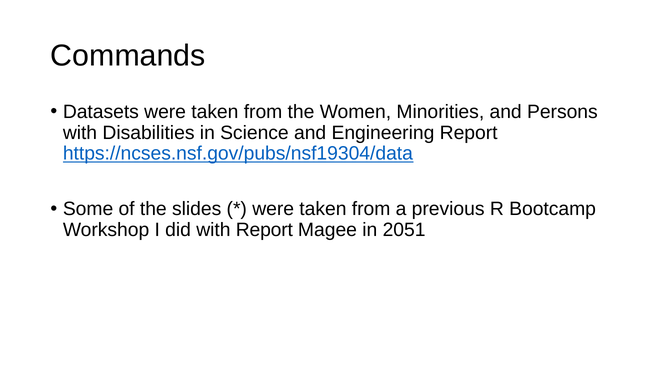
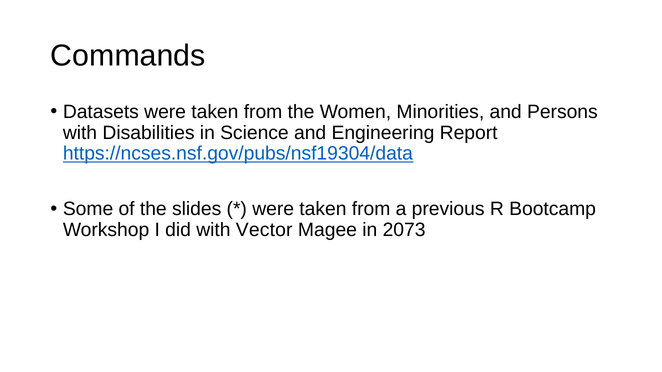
with Report: Report -> Vector (264, 230)
2051: 2051 -> 2073 (404, 230)
